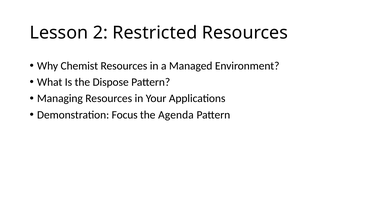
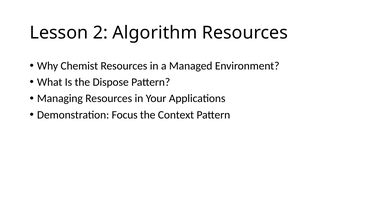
Restricted: Restricted -> Algorithm (155, 33)
Agenda: Agenda -> Context (176, 115)
